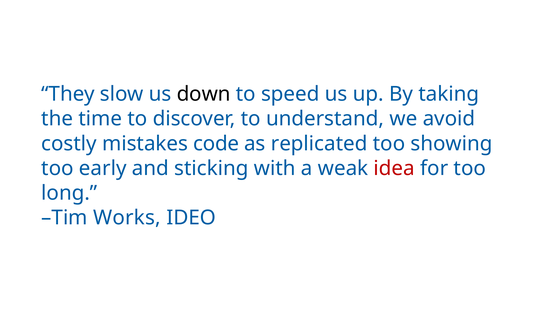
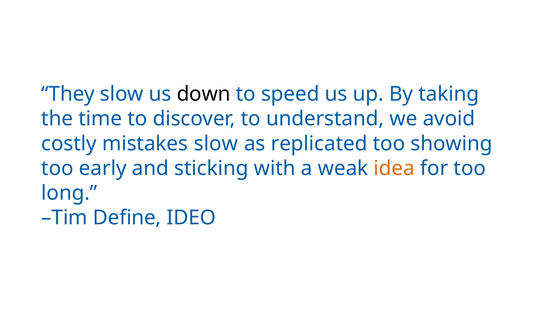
mistakes code: code -> slow (216, 144)
idea colour: red -> orange (394, 169)
Works: Works -> Define (127, 218)
